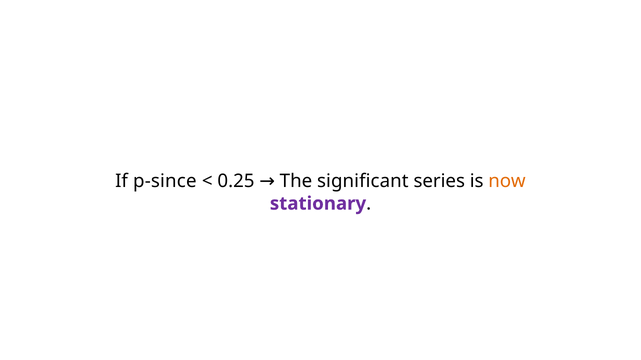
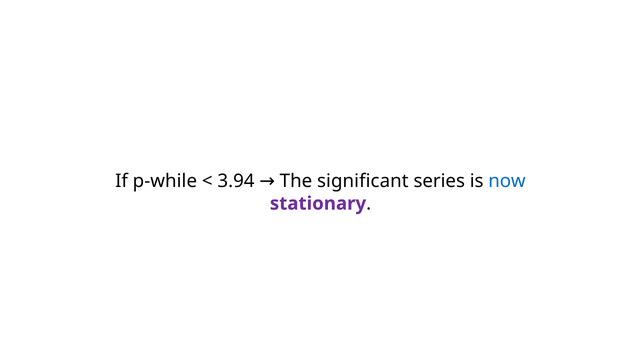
p-since: p-since -> p-while (165, 181)
0.25: 0.25 -> 3.94 (236, 181)
now colour: orange -> blue (507, 181)
